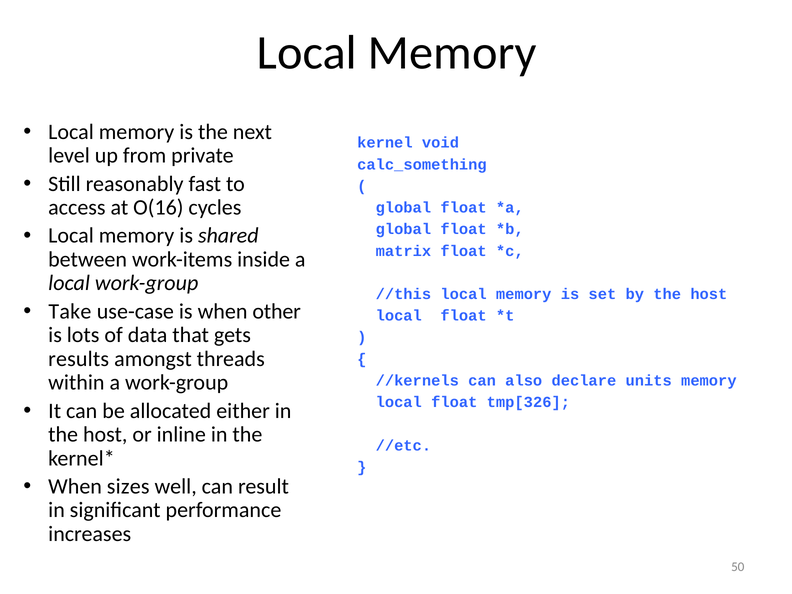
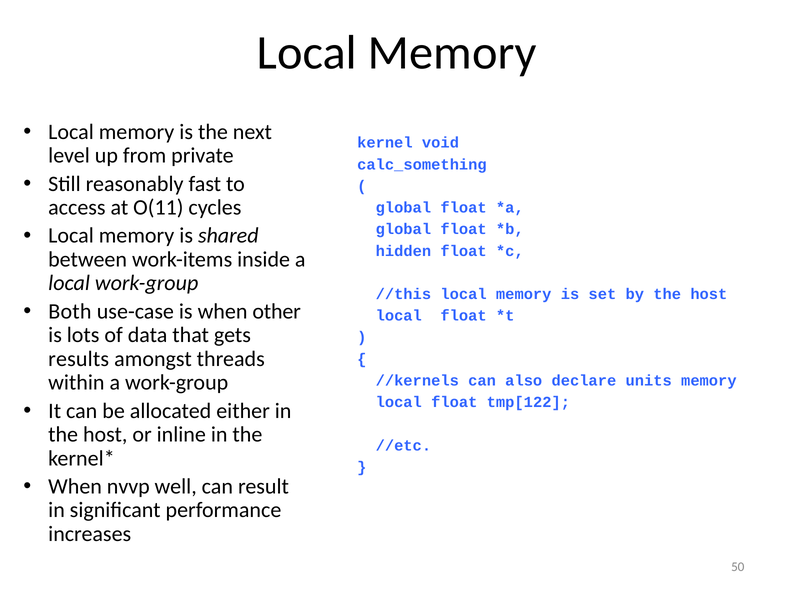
O(16: O(16 -> O(11 (158, 208)
matrix: matrix -> hidden (403, 251)
Take: Take -> Both (70, 311)
tmp[326: tmp[326 -> tmp[122 (528, 402)
sizes: sizes -> nvvp (128, 486)
